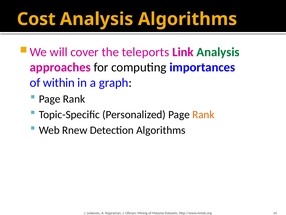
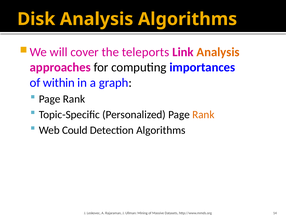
Cost: Cost -> Disk (36, 19)
Analysis colour: green -> orange (218, 52)
Rnew: Rnew -> Could (75, 130)
